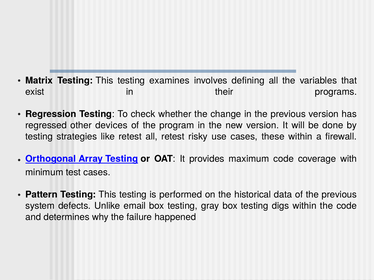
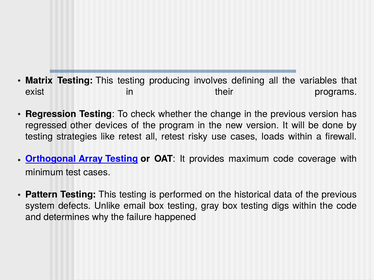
examines: examines -> producing (170, 81)
these: these -> loads (273, 137)
